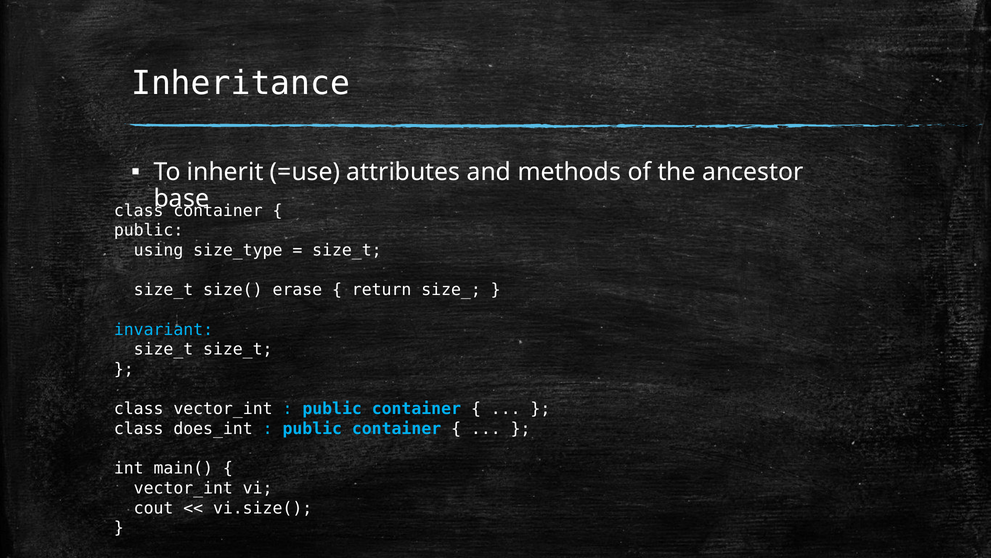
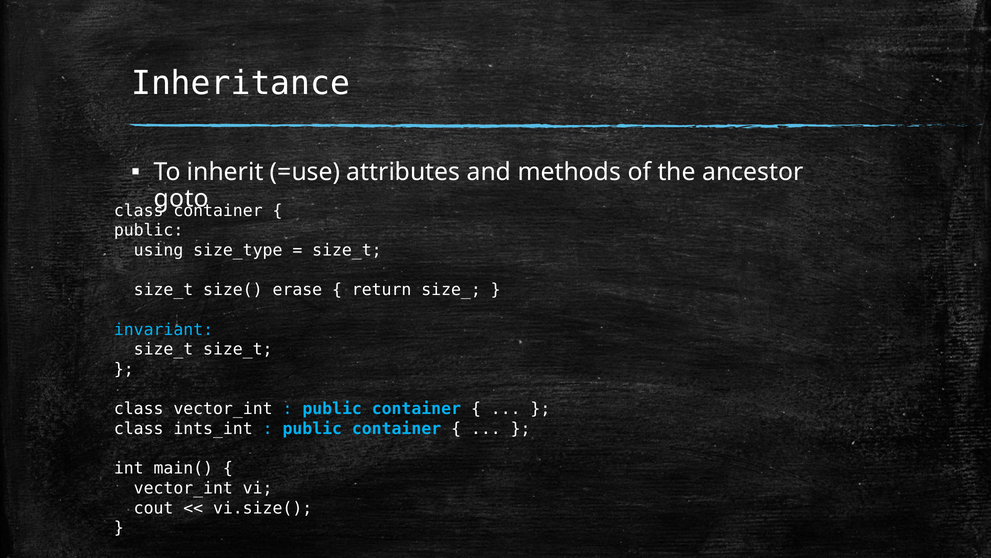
base: base -> goto (181, 199)
does_int: does_int -> ints_int (213, 428)
